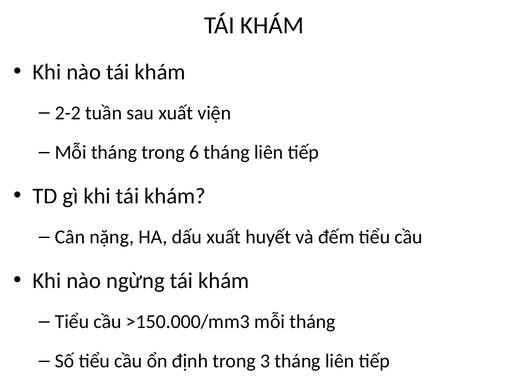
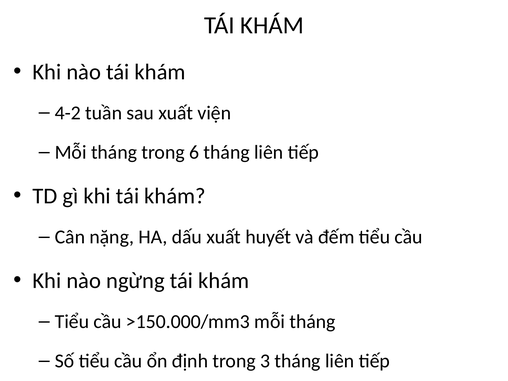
2-2: 2-2 -> 4-2 (68, 113)
